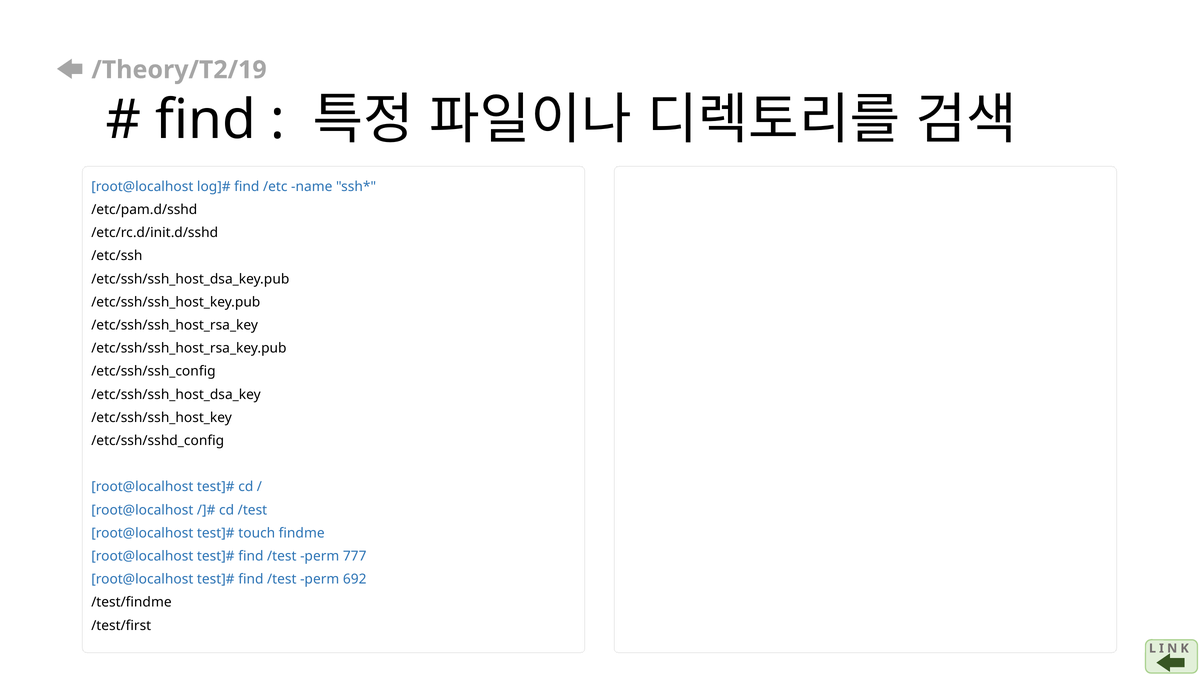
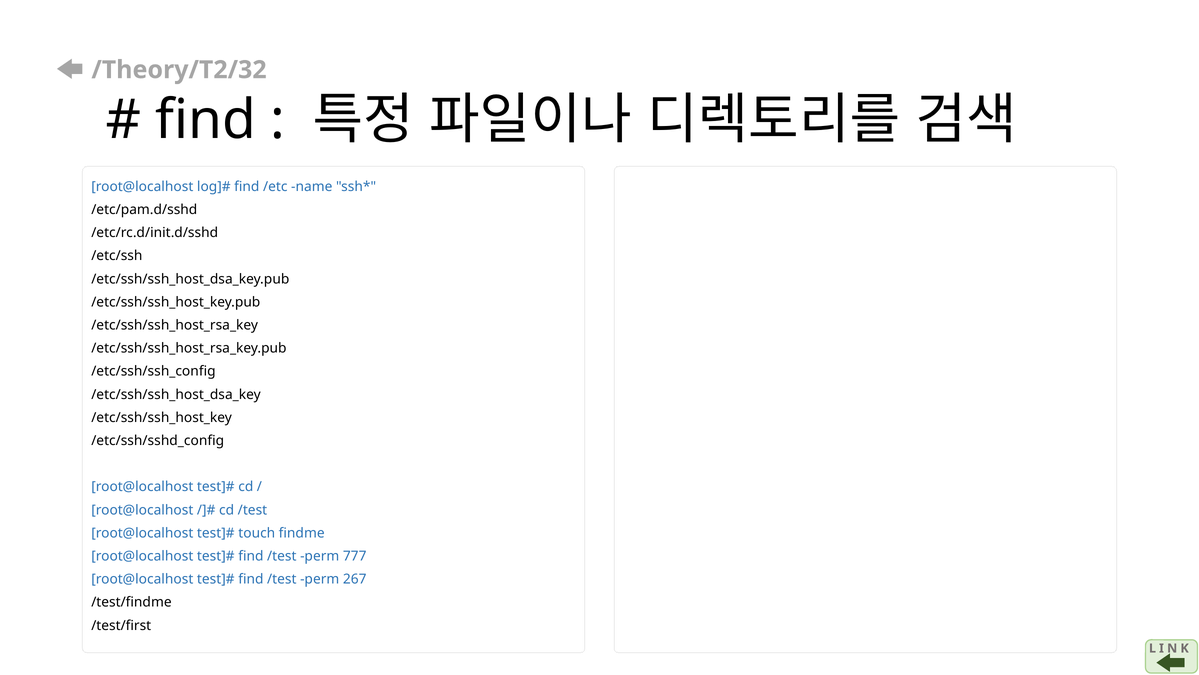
/Theory/T2/19: /Theory/T2/19 -> /Theory/T2/32 (179, 70)
692: 692 -> 267 (355, 579)
